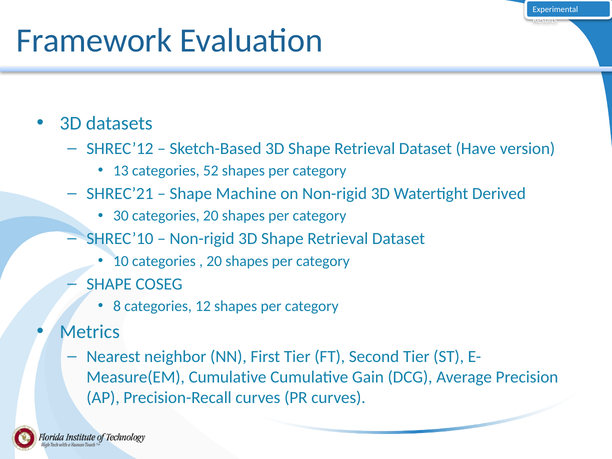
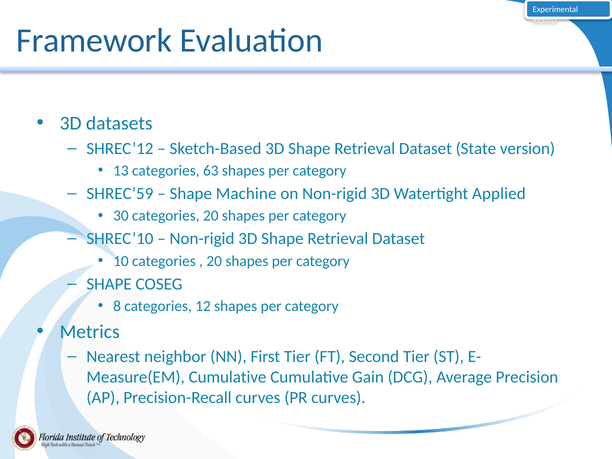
Have: Have -> State (476, 148)
52: 52 -> 63 (211, 171)
SHREC’21: SHREC’21 -> SHREC’59 (120, 194)
Derived: Derived -> Applied (499, 194)
